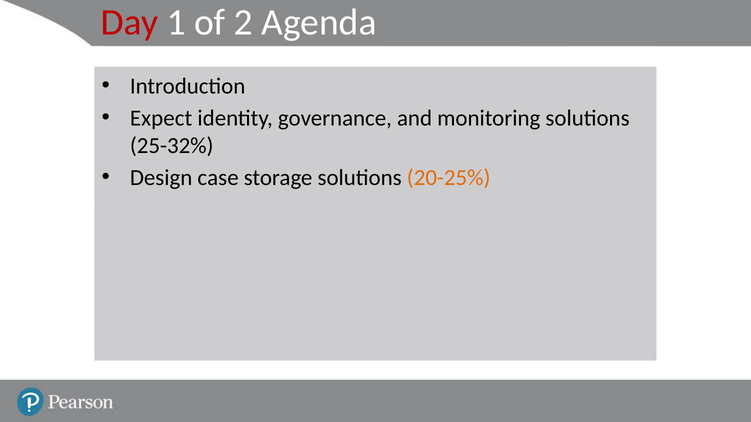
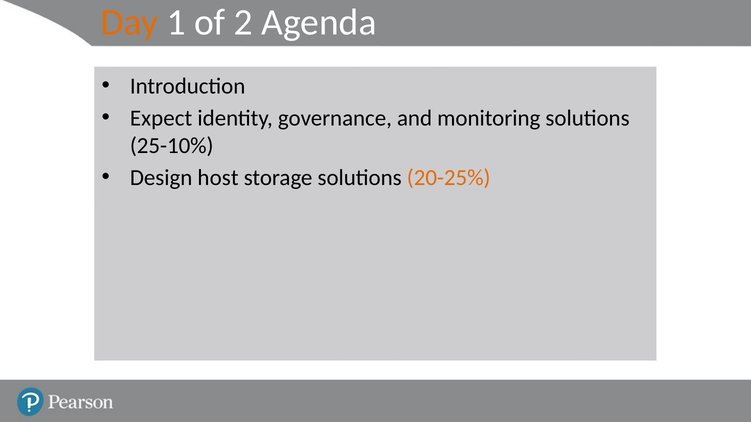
Day colour: red -> orange (130, 22)
25-32%: 25-32% -> 25-10% (172, 146)
case: case -> host (218, 178)
